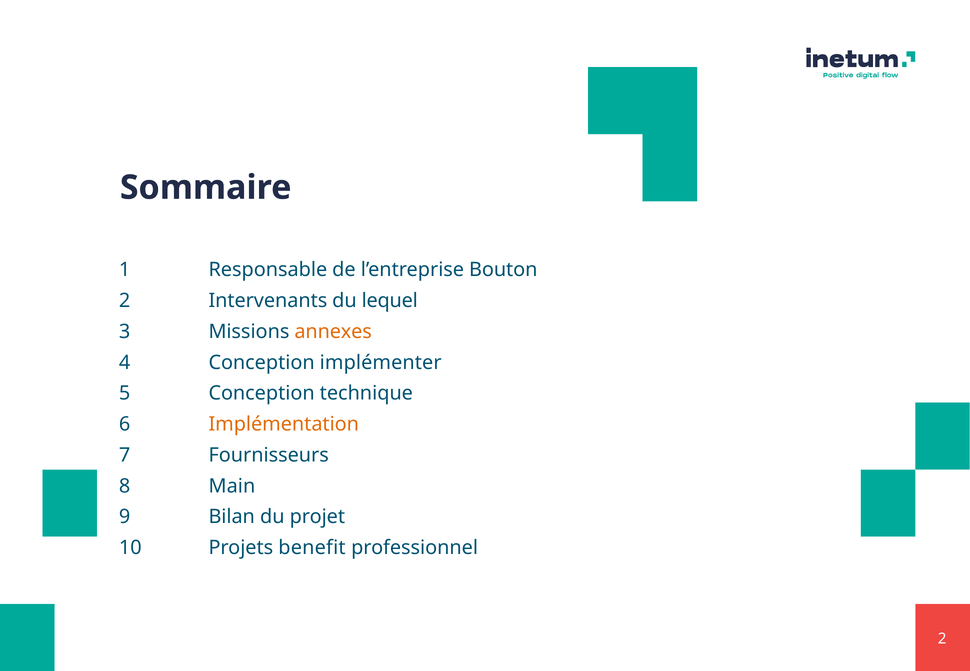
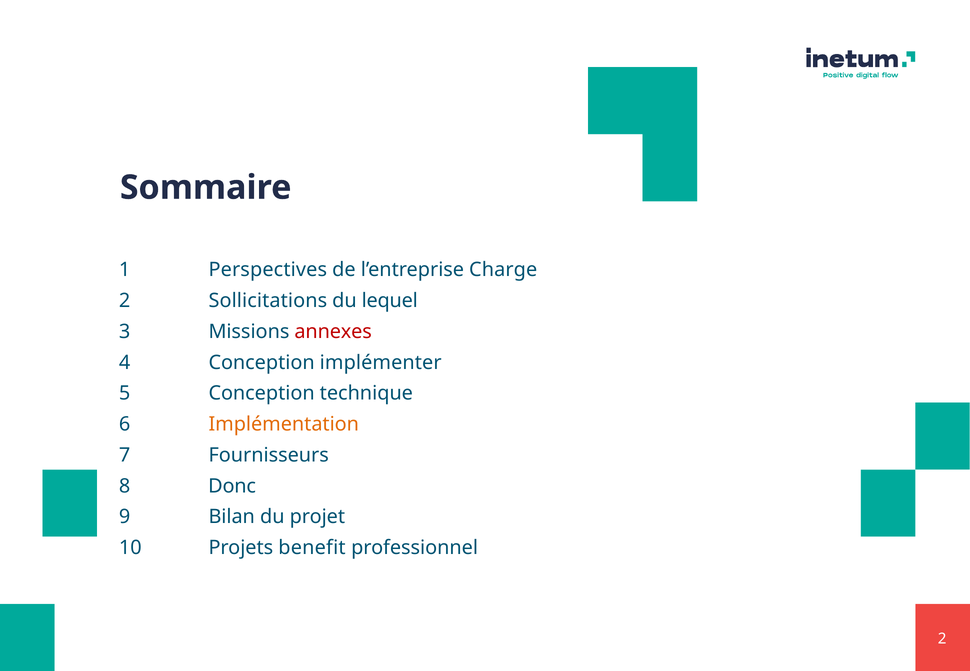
Responsable: Responsable -> Perspectives (268, 270)
Bouton: Bouton -> Charge (503, 270)
Intervenants: Intervenants -> Sollicitations (268, 301)
annexes colour: orange -> red (333, 332)
Main: Main -> Donc (232, 486)
